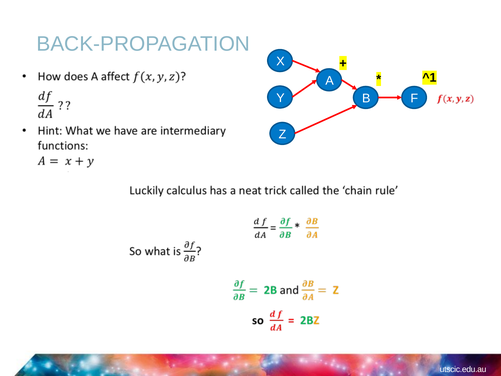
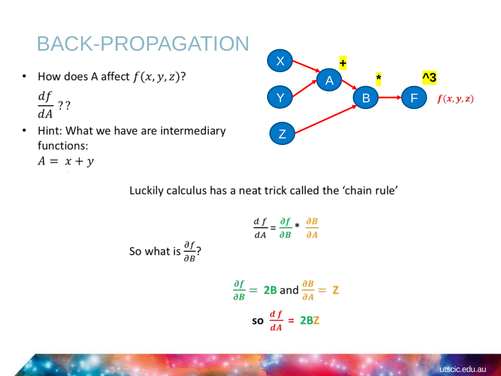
^1: ^1 -> ^3 (429, 78)
